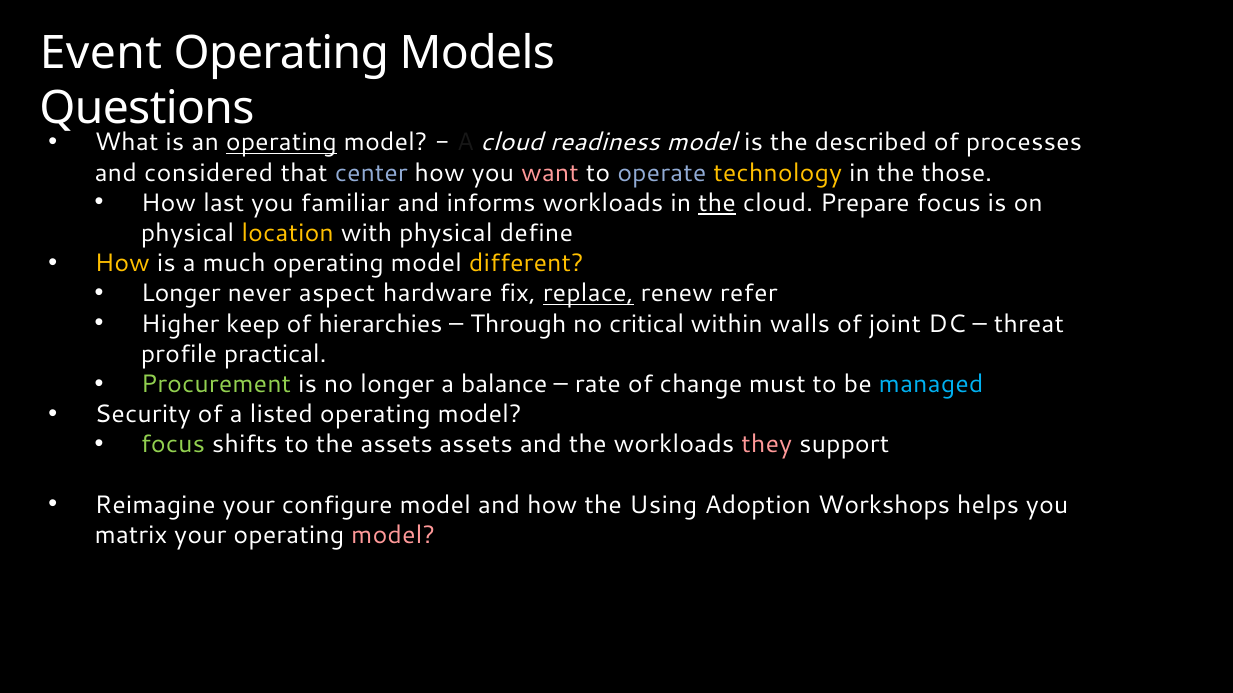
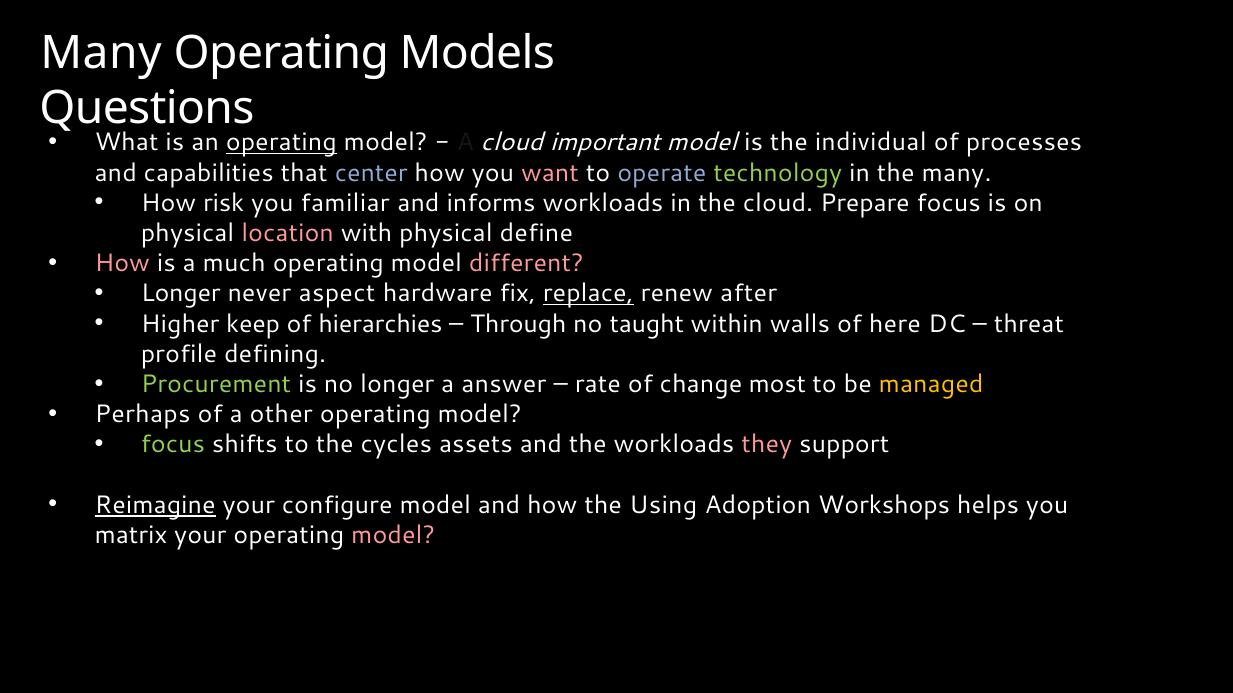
Event: Event -> Many (101, 53)
readiness: readiness -> important (605, 143)
described: described -> individual (871, 143)
considered: considered -> capabilities (209, 173)
technology colour: yellow -> light green (778, 173)
the those: those -> many (957, 173)
last: last -> risk (224, 203)
the underline: present -> none (717, 203)
location colour: yellow -> pink (288, 233)
How colour: yellow -> pink (122, 264)
different colour: yellow -> pink (526, 264)
refer: refer -> after (749, 294)
critical: critical -> taught (647, 324)
joint: joint -> here (895, 324)
practical: practical -> defining (275, 354)
balance: balance -> answer (504, 385)
must: must -> most (777, 385)
managed colour: light blue -> yellow (931, 385)
Security: Security -> Perhaps (143, 415)
listed: listed -> other (281, 415)
the assets: assets -> cycles (396, 445)
Reimagine underline: none -> present (155, 505)
